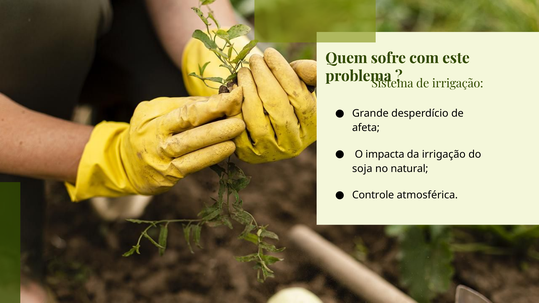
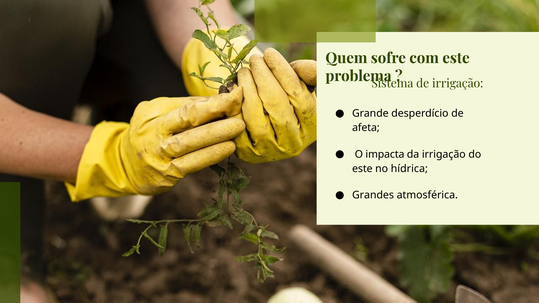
soja: soja -> este (362, 169)
natural: natural -> hídrica (409, 169)
Controle: Controle -> Grandes (373, 195)
